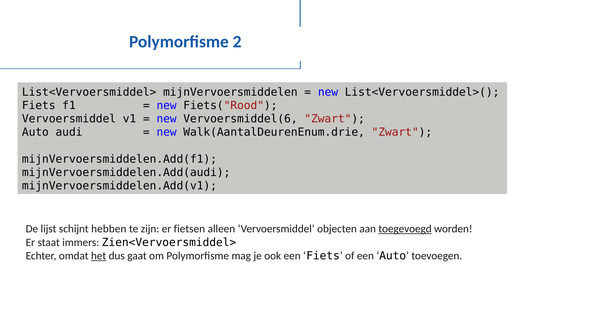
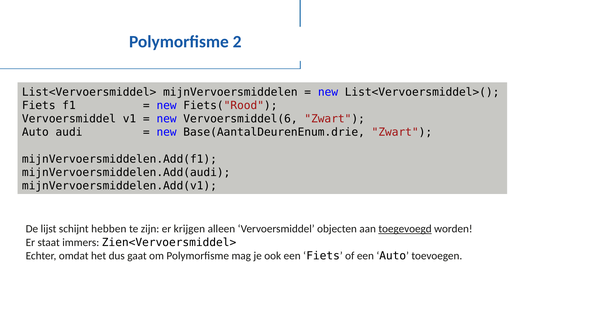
Walk(AantalDeurenEnum.drie: Walk(AantalDeurenEnum.drie -> Base(AantalDeurenEnum.drie (274, 132)
fietsen: fietsen -> krijgen (189, 229)
het underline: present -> none (99, 256)
